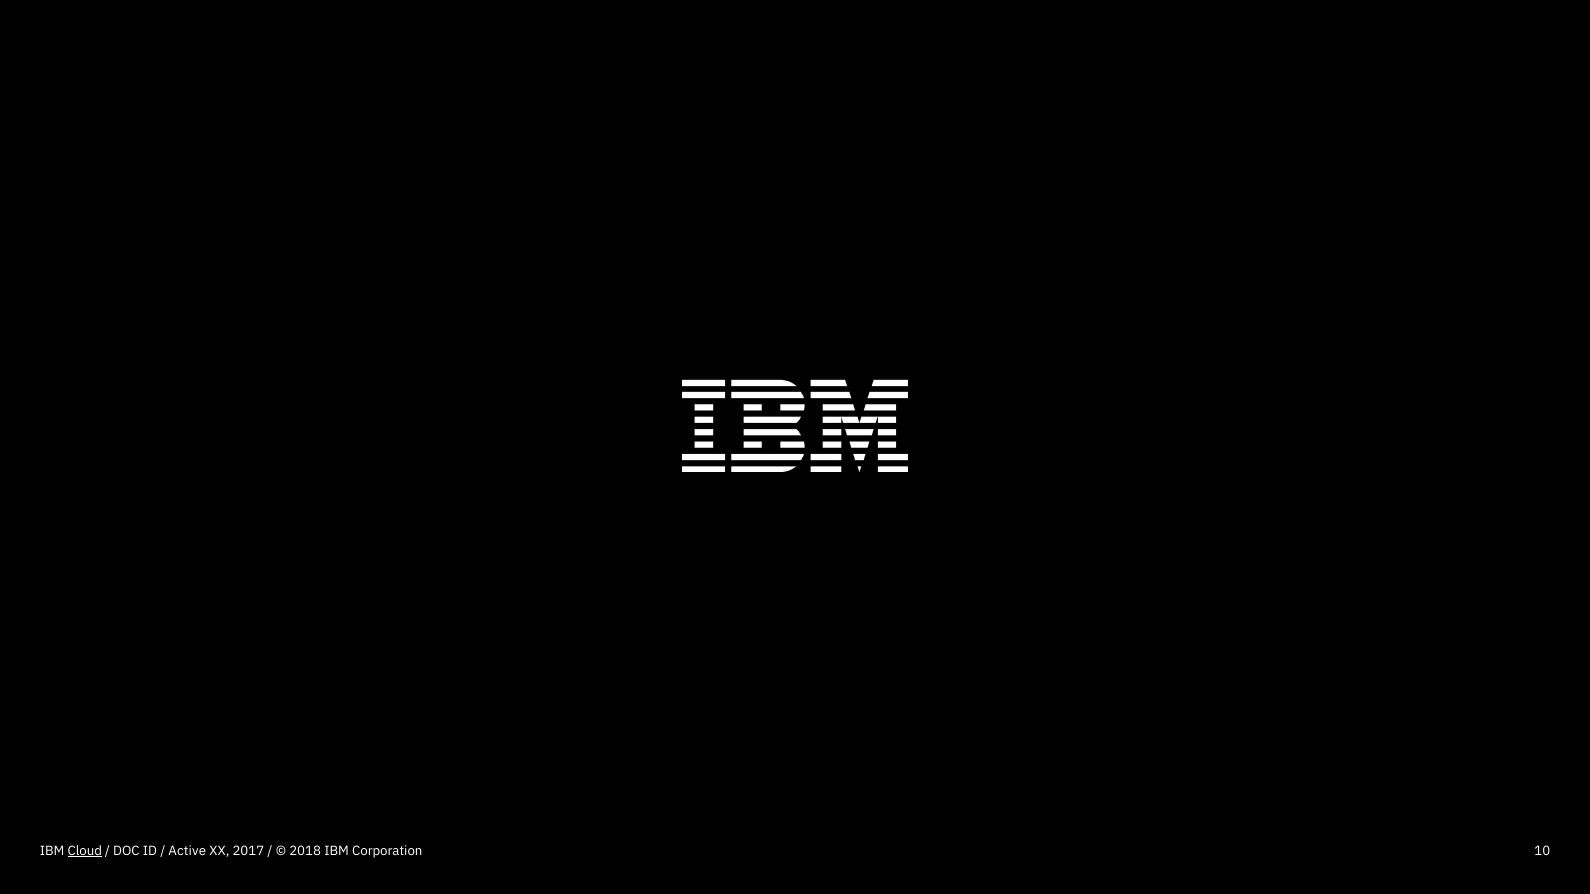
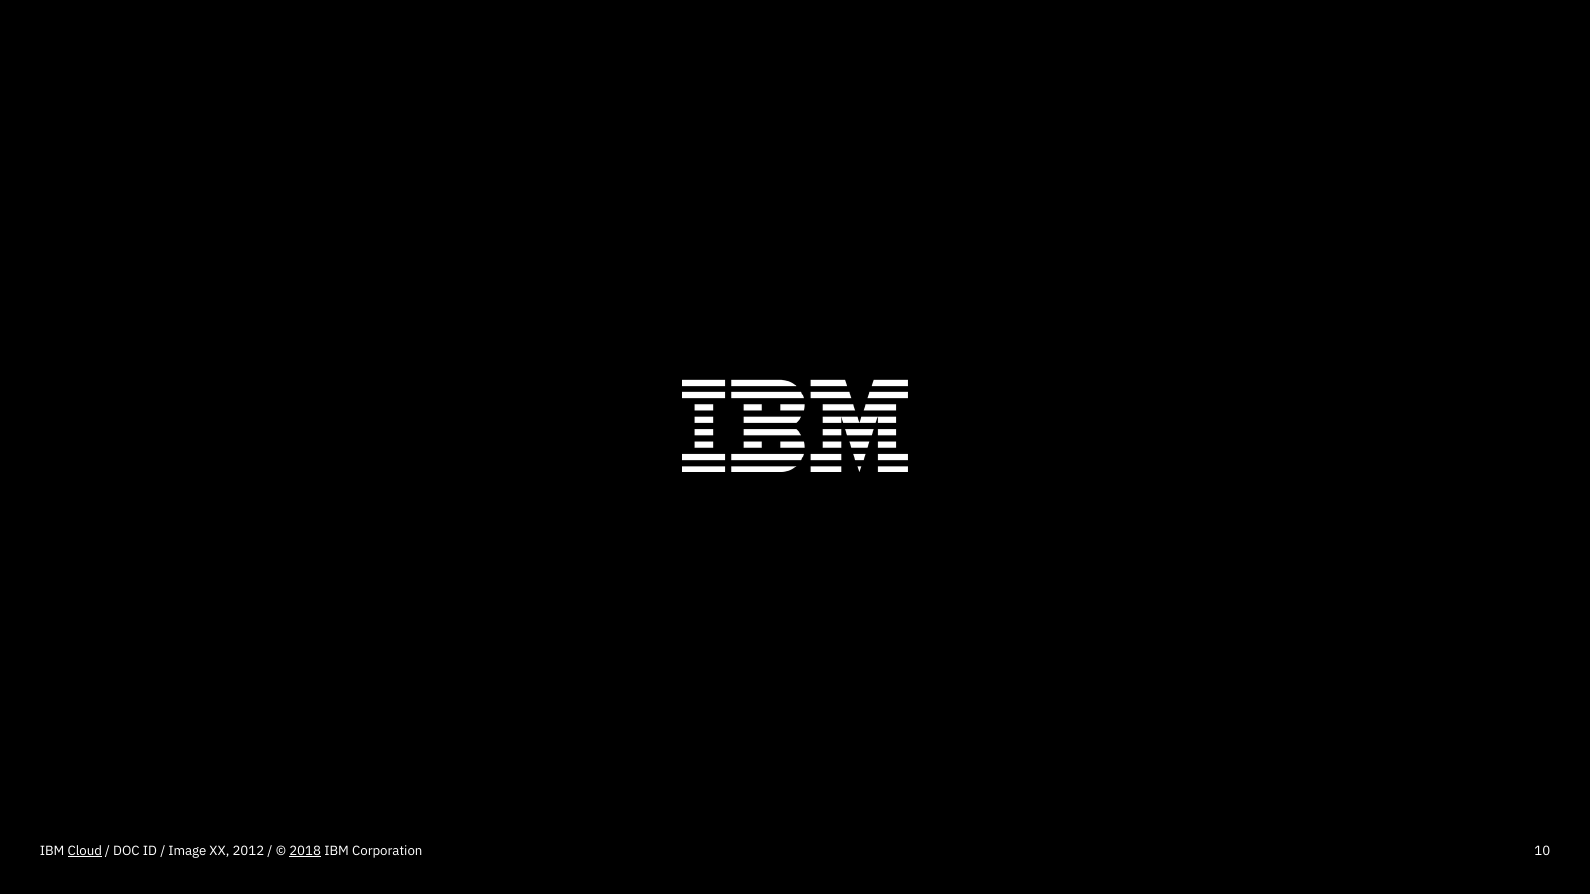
Active: Active -> Image (187, 851)
2017: 2017 -> 2012 (248, 851)
2018 underline: none -> present (305, 851)
